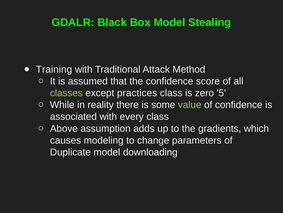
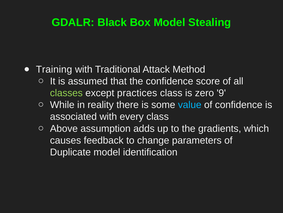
5: 5 -> 9 (221, 93)
value colour: light green -> light blue (190, 105)
modeling: modeling -> feedback (104, 140)
downloading: downloading -> identification (150, 152)
